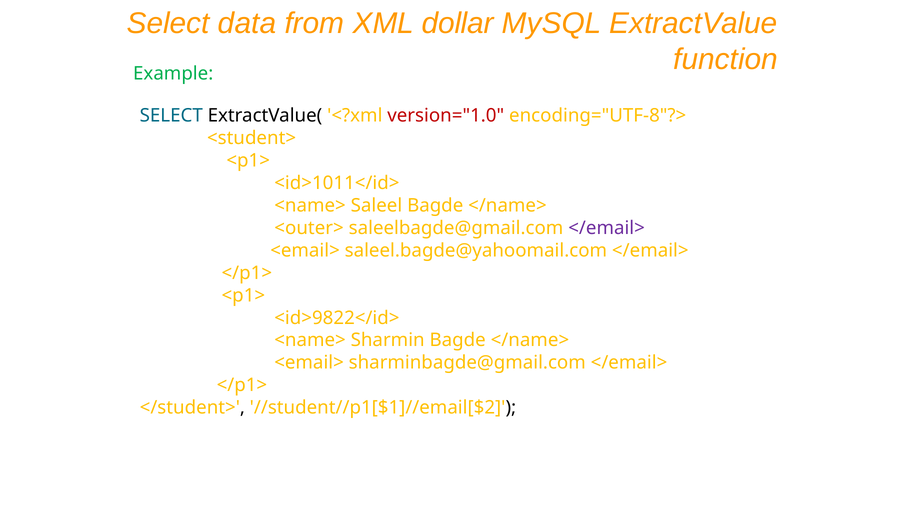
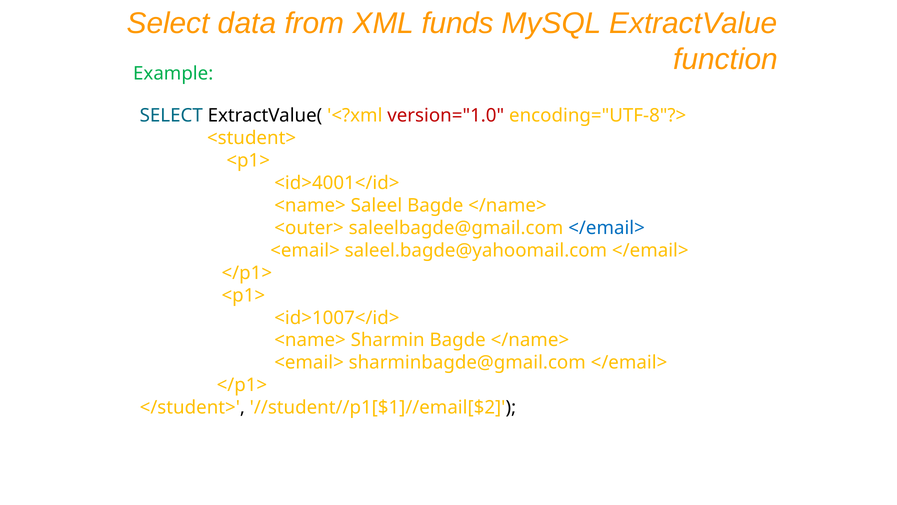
dollar: dollar -> funds (458, 23)
<id>1011</id>: <id>1011</id> -> <id>4001</id> (337, 183)
</email> colour: purple -> blue (607, 228)
<id>9822</id>: <id>9822</id> -> <id>1007</id> (337, 318)
